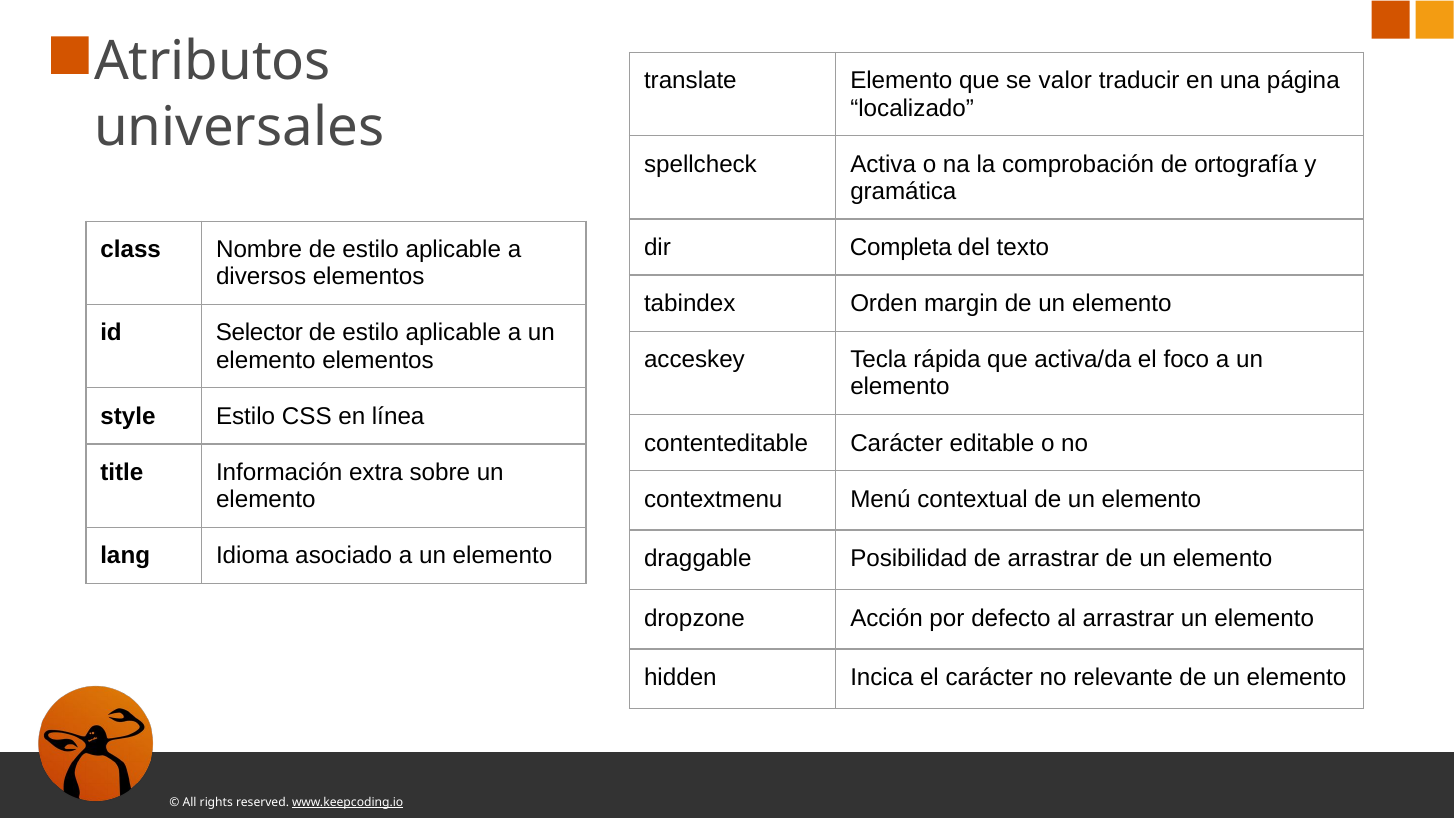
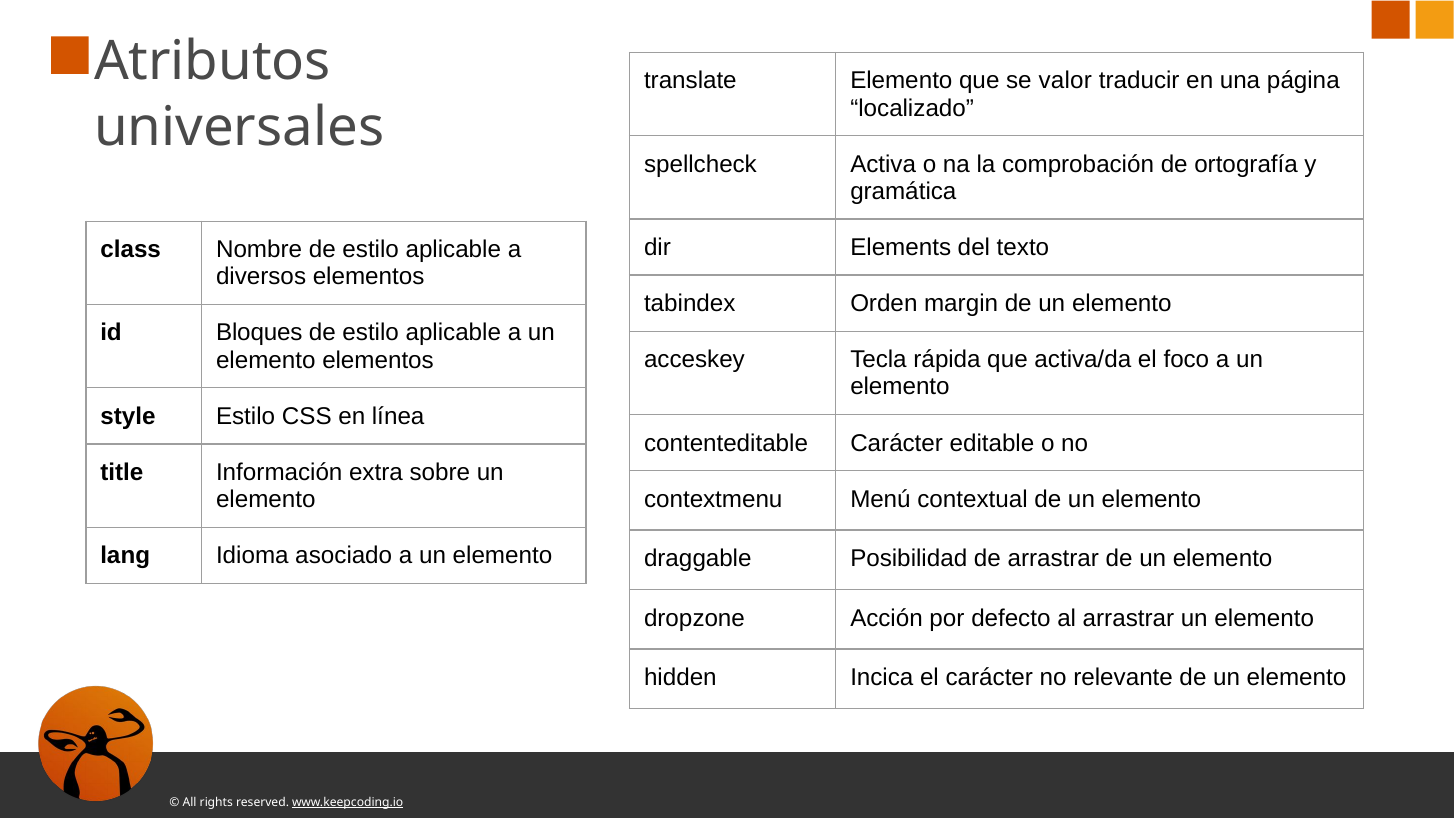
Completa: Completa -> Elements (901, 247)
Selector: Selector -> Bloques (259, 333)
